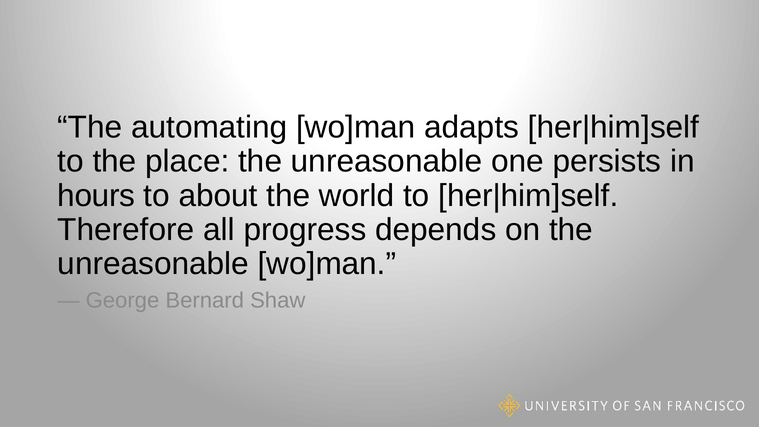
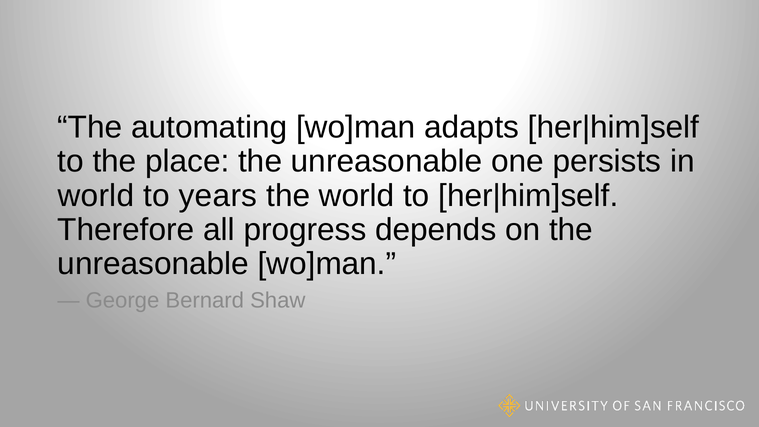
hours: hours -> world (96, 196)
about: about -> years (218, 196)
